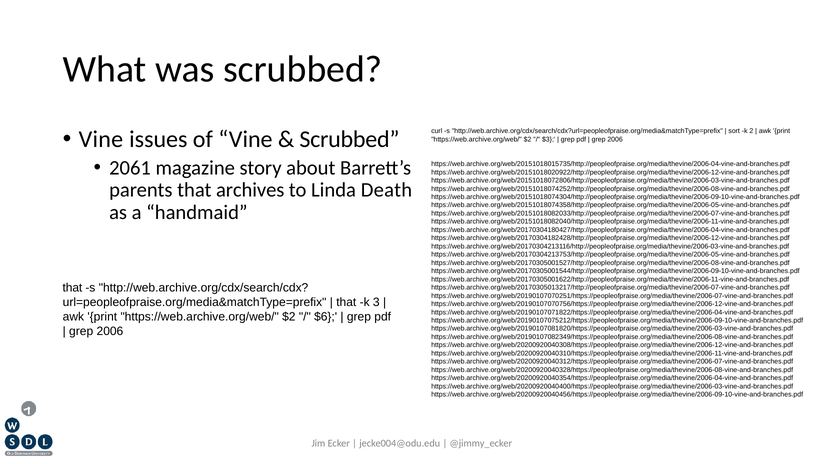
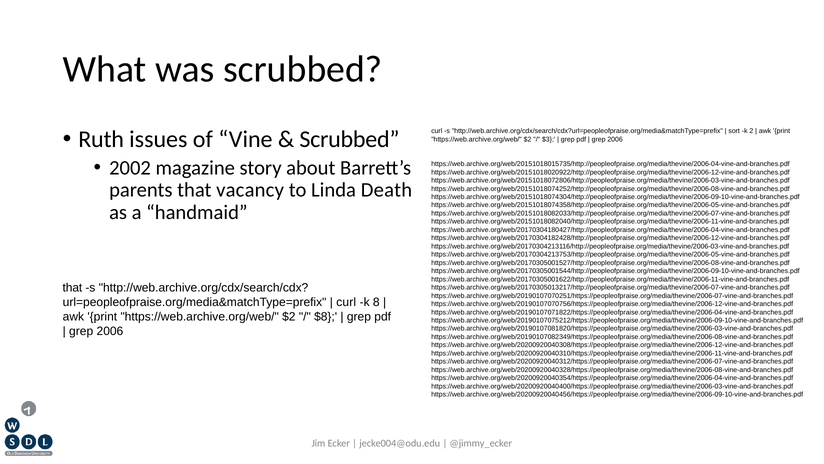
Vine: Vine -> Ruth (101, 139)
2061: 2061 -> 2002 (130, 168)
archives: archives -> vacancy (250, 190)
that: that -> curl (346, 302)
3: 3 -> 8 (376, 302)
$6: $6 -> $8 (326, 316)
